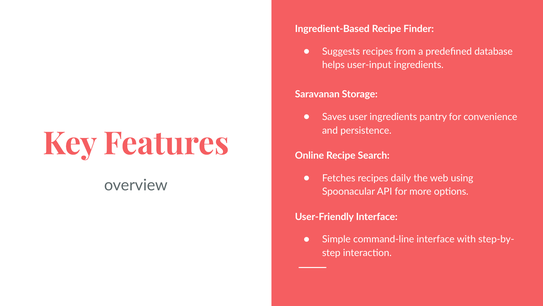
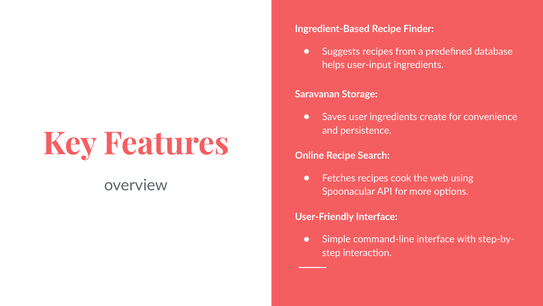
pantry: pantry -> create (433, 117)
daily: daily -> cook (401, 178)
